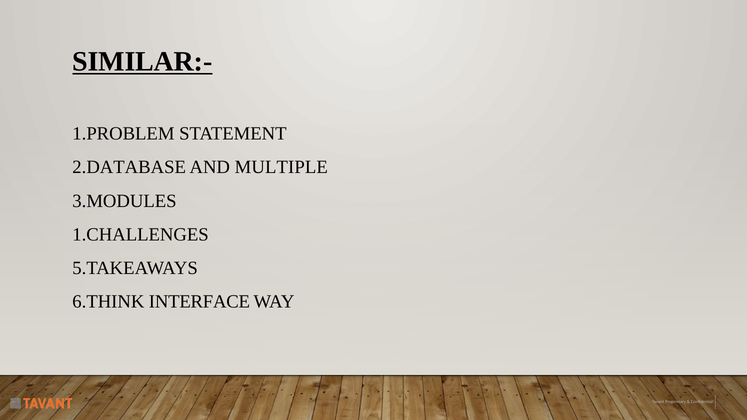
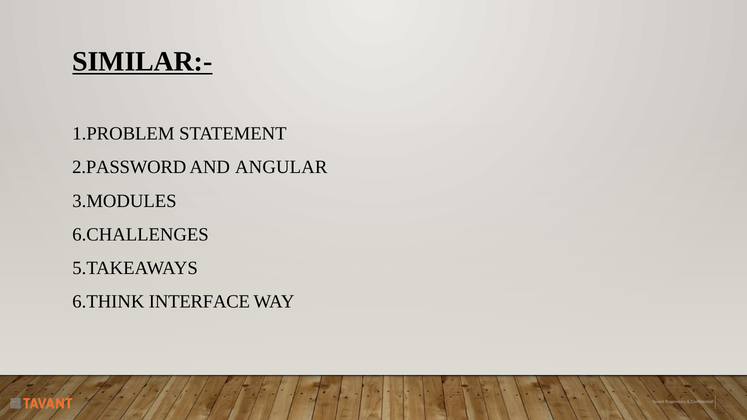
2.DATABASE: 2.DATABASE -> 2.PASSWORD (129, 167)
MULTIPLE: MULTIPLE -> ANGULAR (281, 167)
1.CHALLENGES: 1.CHALLENGES -> 6.CHALLENGES (141, 235)
